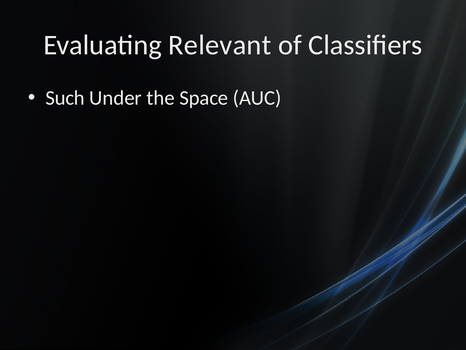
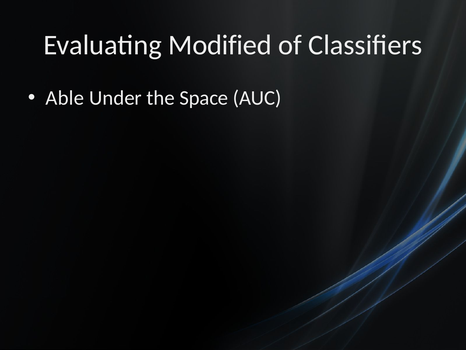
Relevant: Relevant -> Modified (220, 45)
Such: Such -> Able (65, 98)
